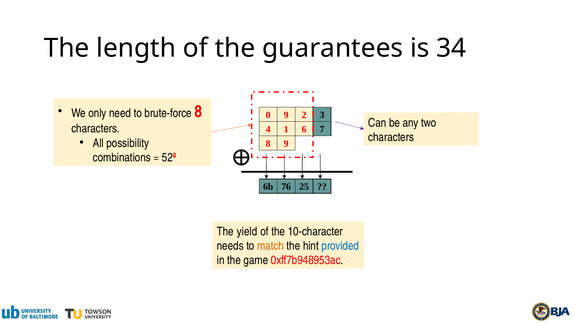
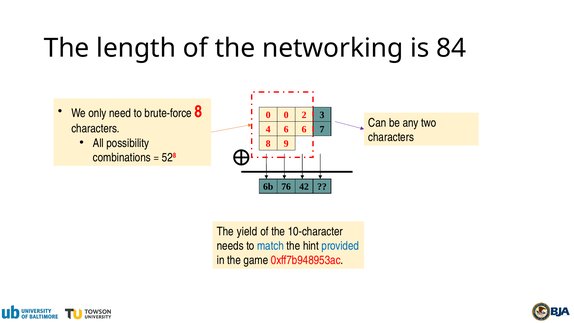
guarantees: guarantees -> networking (333, 48)
34: 34 -> 84 (451, 48)
0 9: 9 -> 0 (286, 115)
4 1: 1 -> 6 (286, 129)
25: 25 -> 42 (304, 187)
match colour: orange -> blue (270, 246)
